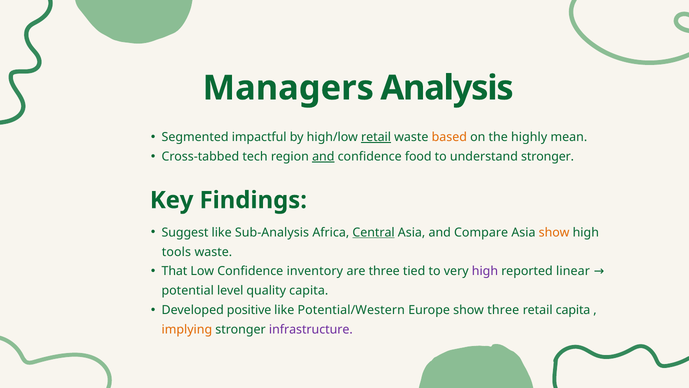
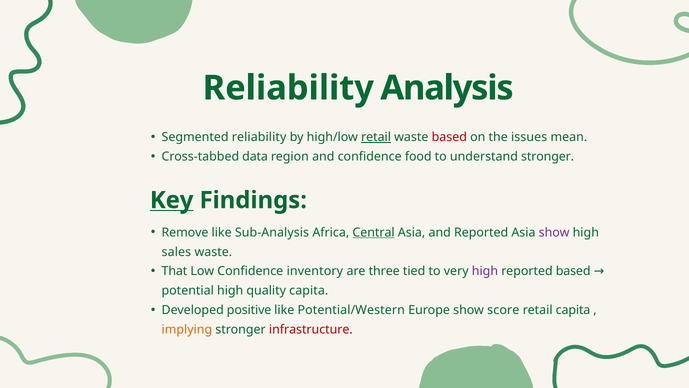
Managers: Managers -> Reliability (288, 88)
Segmented impactful: impactful -> reliability (259, 137)
based colour: orange -> red (449, 137)
highly: highly -> issues (529, 137)
tech: tech -> data (255, 156)
and underline: present -> none (323, 156)
Key underline: none -> present (172, 200)
Suggest: Suggest -> Remove (185, 232)
and Compare: Compare -> Reported (481, 232)
show colour: orange -> purple (554, 232)
tools: tools -> sales (176, 252)
reported linear: linear -> based (573, 271)
potential level: level -> high (230, 290)
show three: three -> score (503, 310)
infrastructure colour: purple -> red (311, 329)
